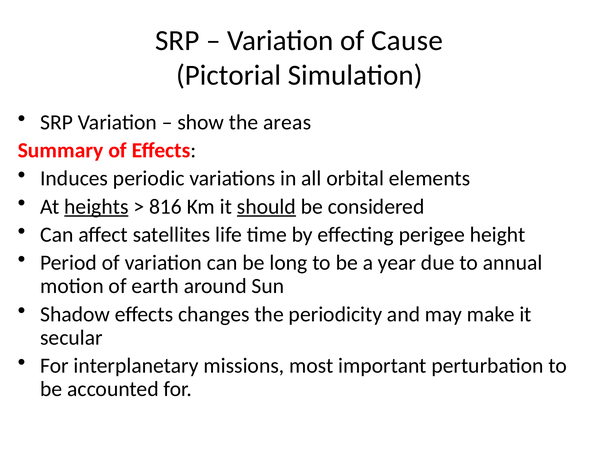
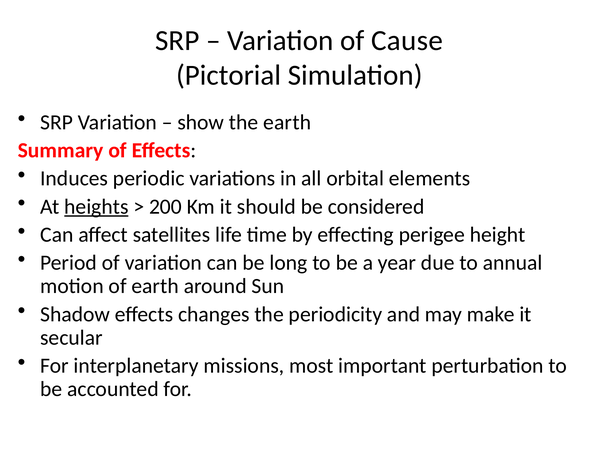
the areas: areas -> earth (287, 122)
816: 816 -> 200 (165, 207)
should underline: present -> none (266, 207)
